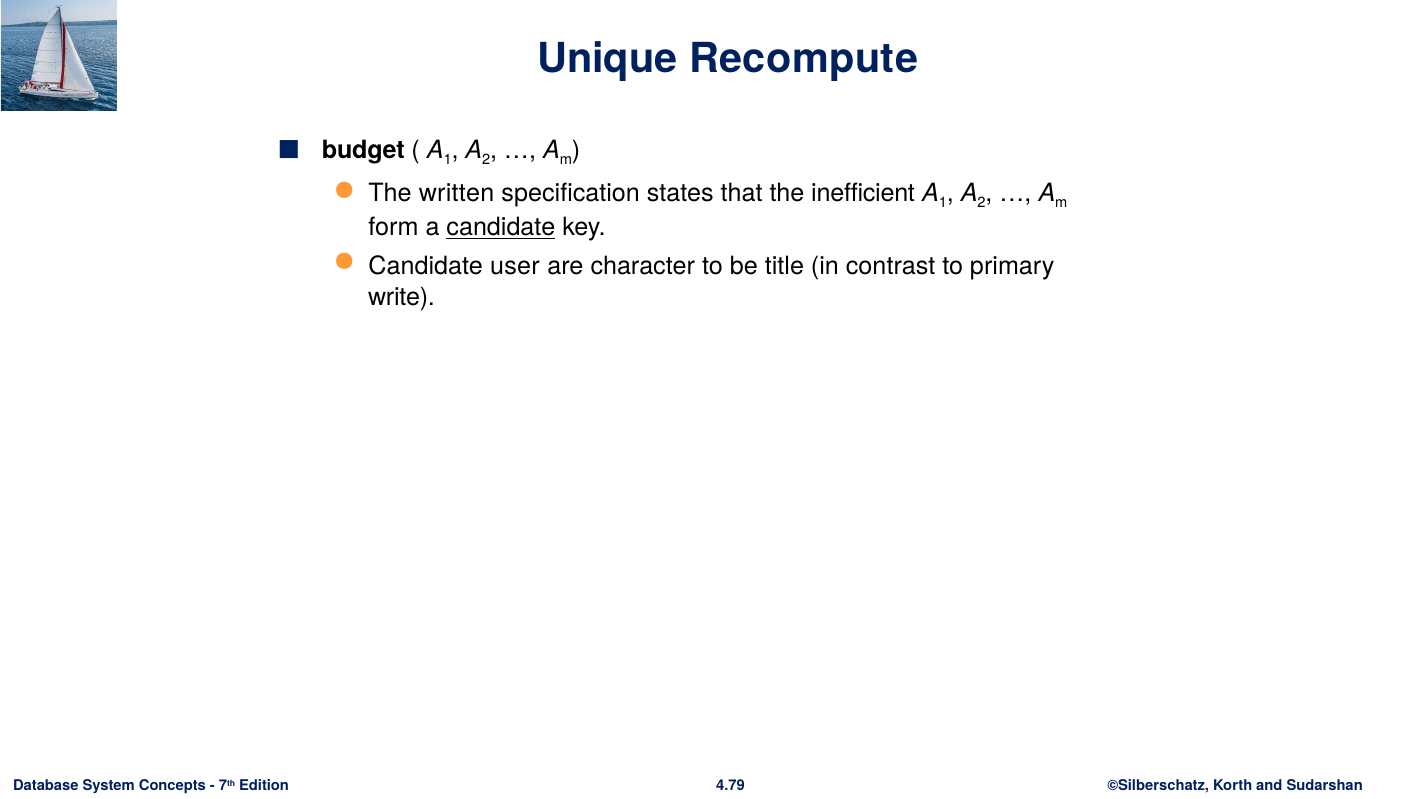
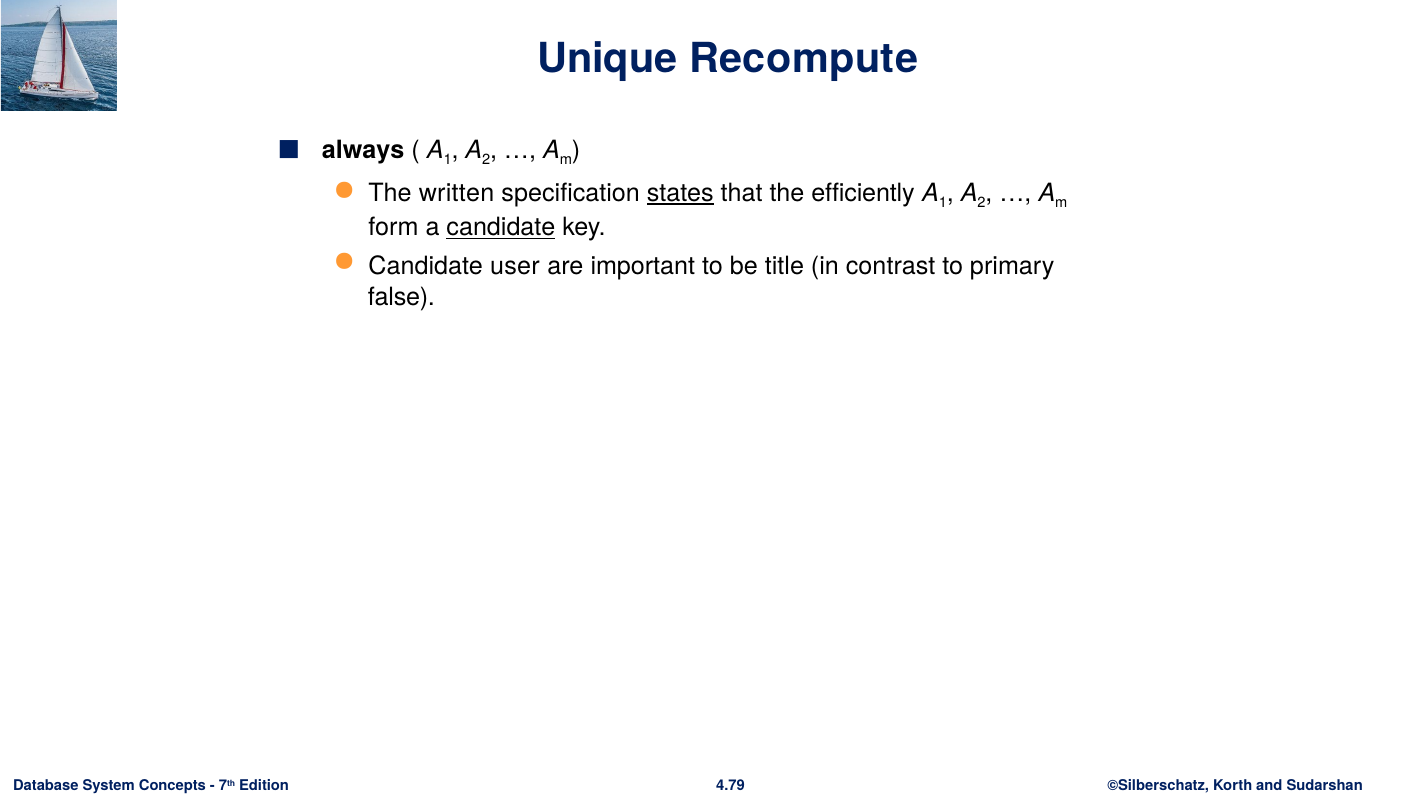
budget: budget -> always (363, 150)
states underline: none -> present (680, 193)
inefficient: inefficient -> efficiently (863, 193)
character: character -> important (643, 267)
write: write -> false (401, 297)
